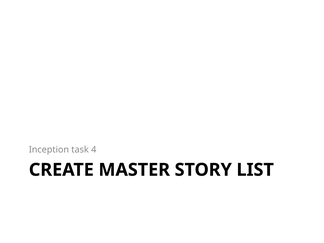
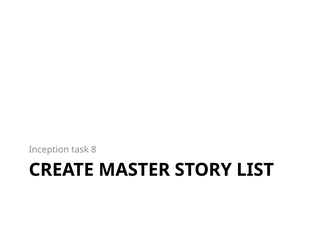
4: 4 -> 8 (94, 150)
